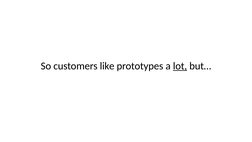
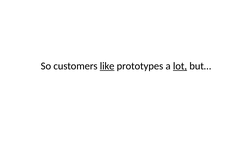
like underline: none -> present (107, 66)
